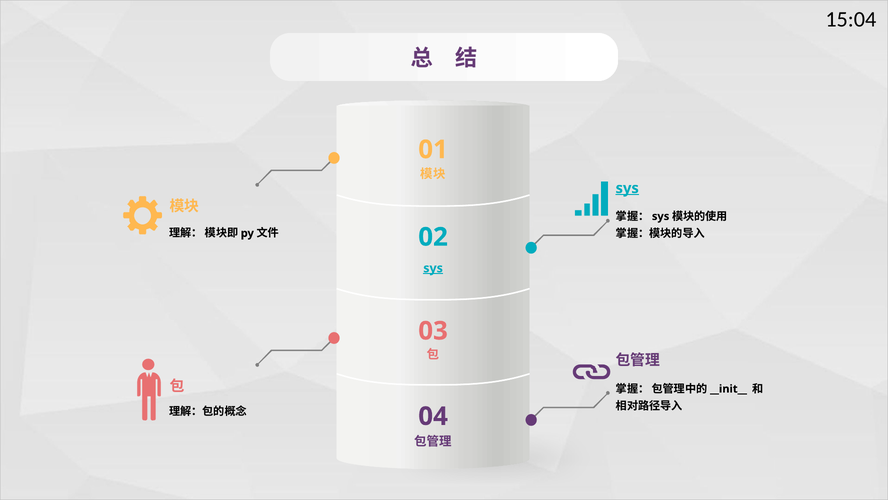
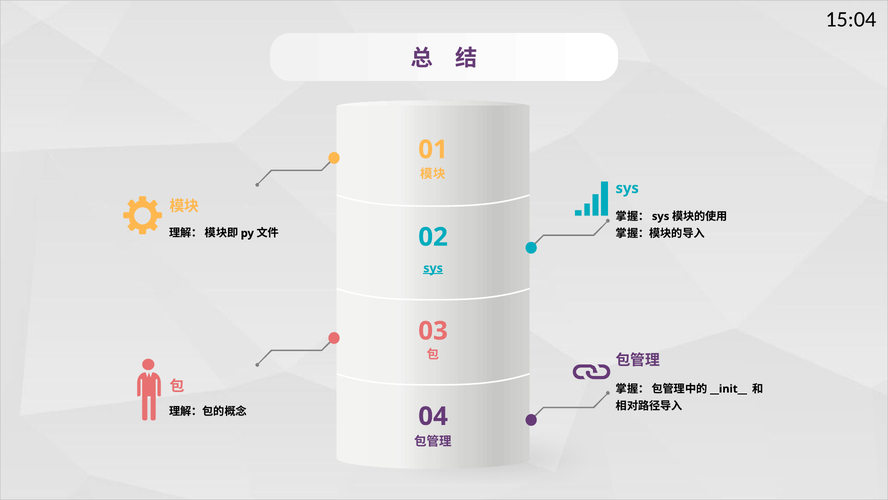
sys underline: present -> none (627, 188)
